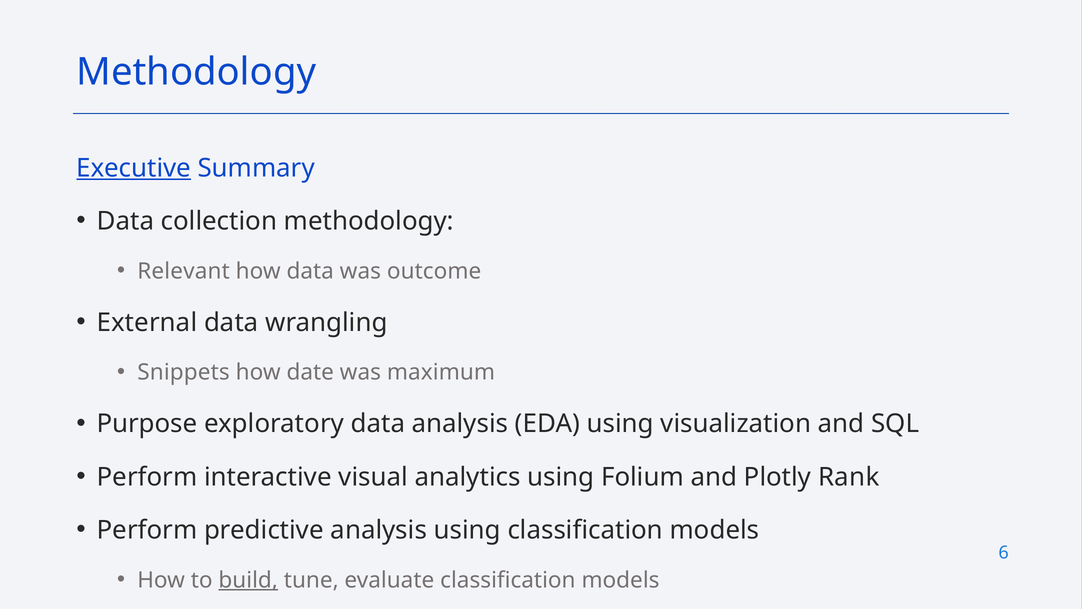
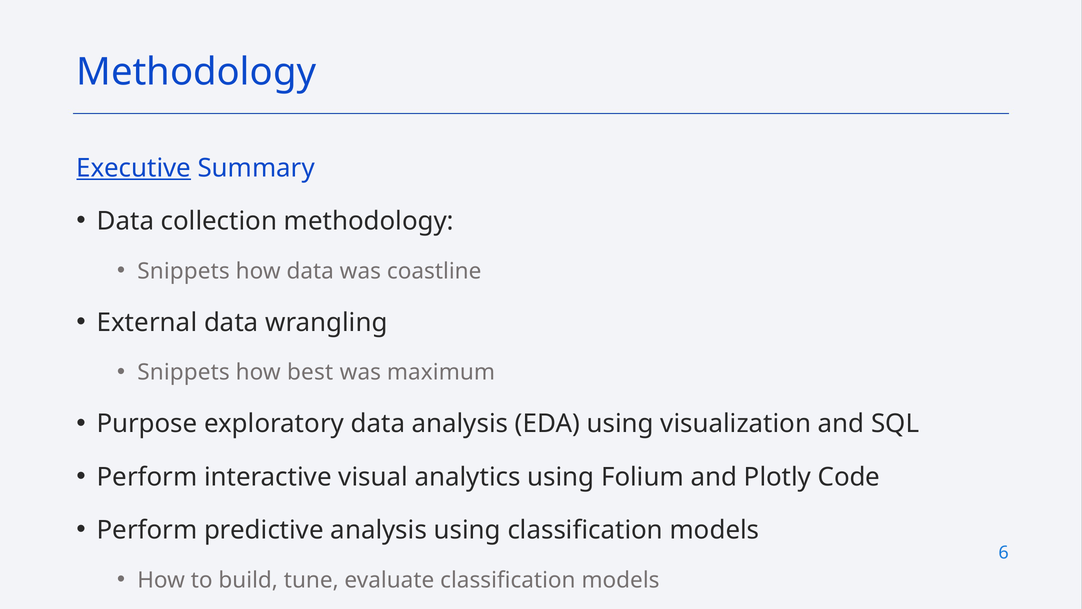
Relevant: Relevant -> Snippets (184, 271)
outcome: outcome -> coastline (434, 271)
date: date -> best (310, 372)
Rank: Rank -> Code (849, 477)
build underline: present -> none (248, 580)
